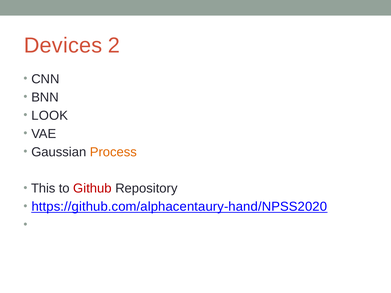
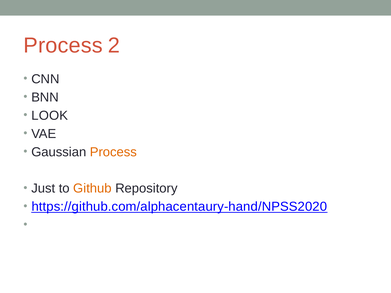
Devices: Devices -> Process (63, 46)
This: This -> Just (43, 189)
Github colour: red -> orange (92, 189)
